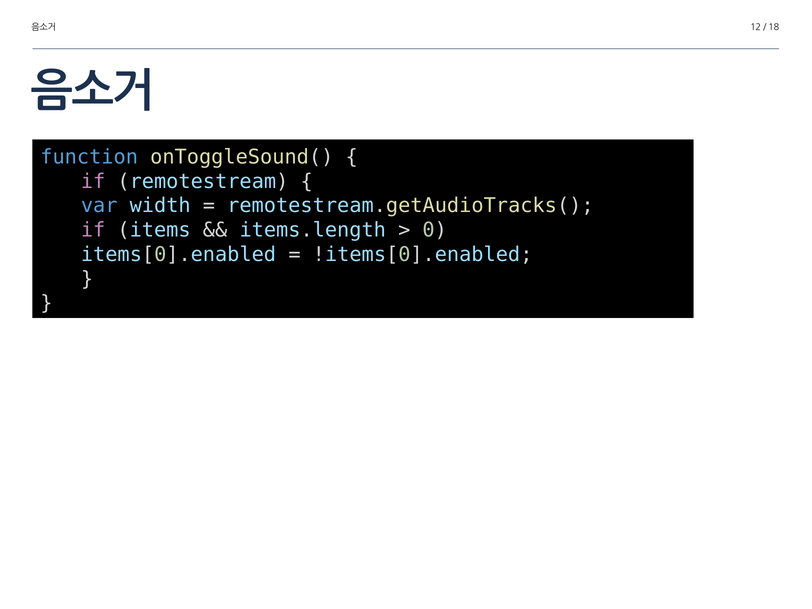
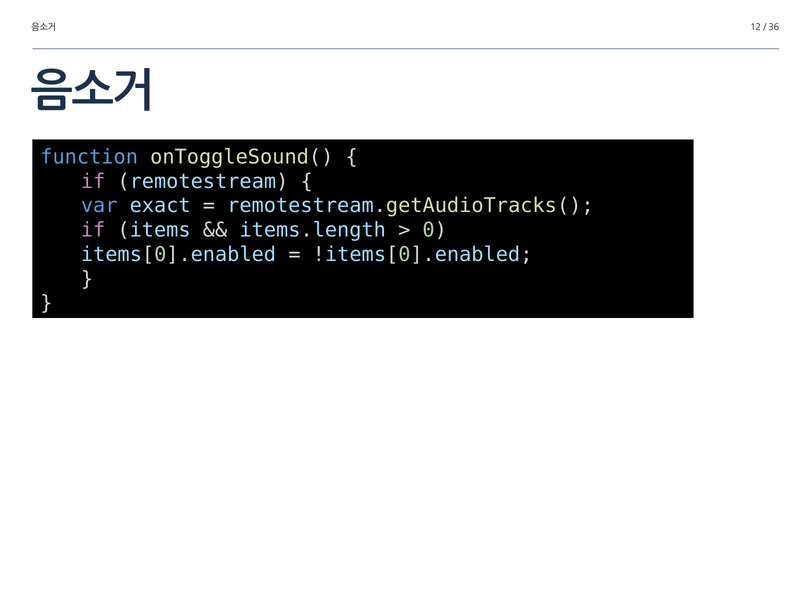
18: 18 -> 36 (774, 27)
width: width -> exact (160, 206)
